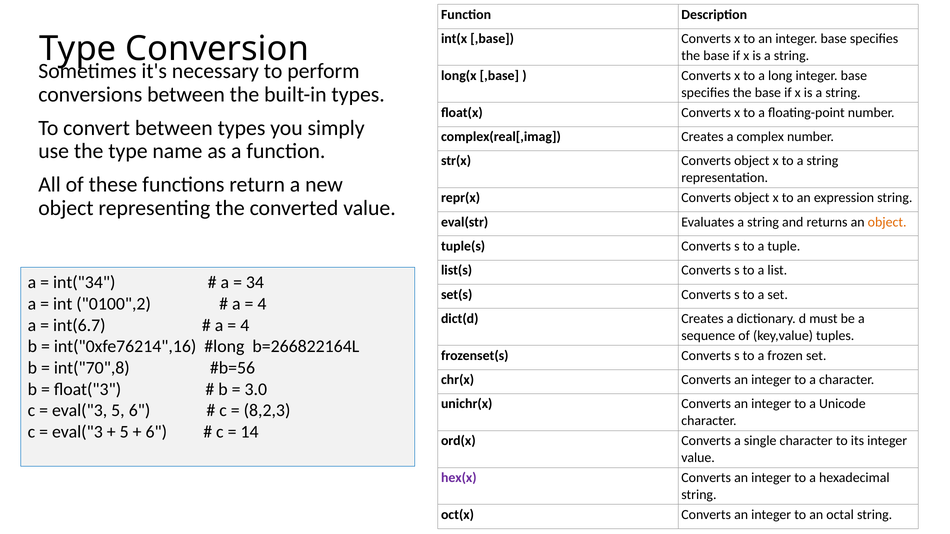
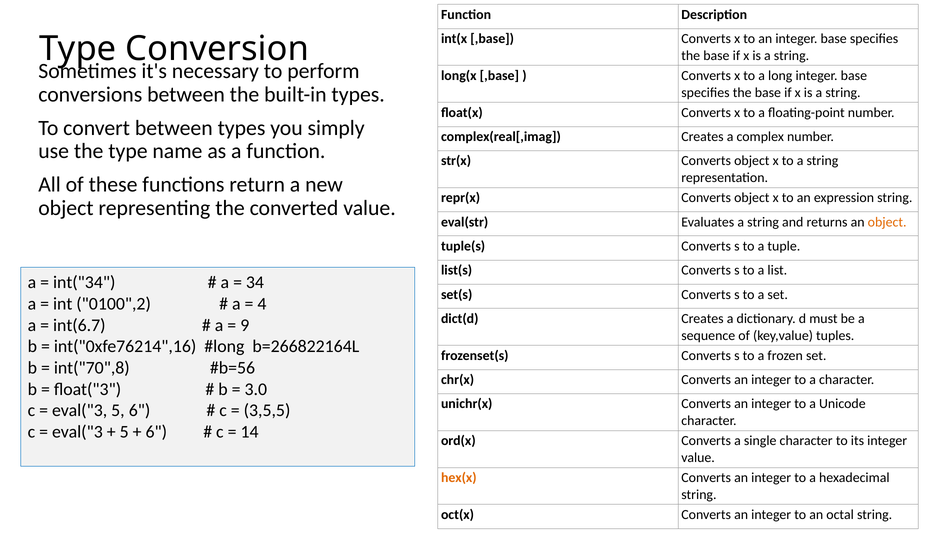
4: 4 -> 9 (245, 325)
8,2,3: 8,2,3 -> 3,5,5 (267, 411)
hex(x colour: purple -> orange (459, 478)
